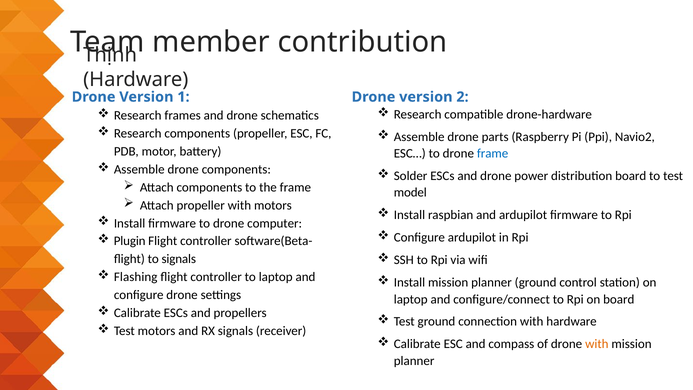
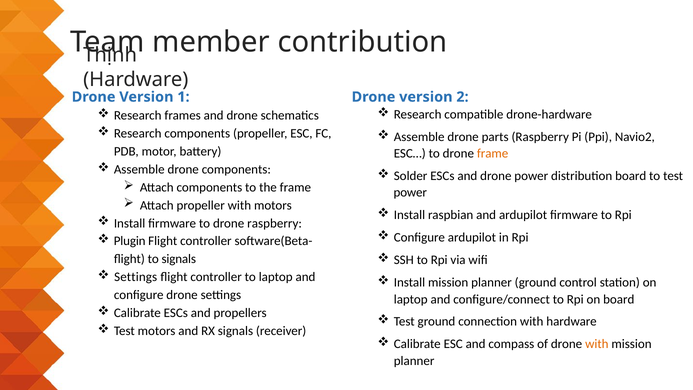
frame colour: blue -> orange (493, 153)
model: model -> power (410, 193)
drone computer: computer -> raspberry (275, 223)
Flashing: Flashing -> Settings (136, 277)
